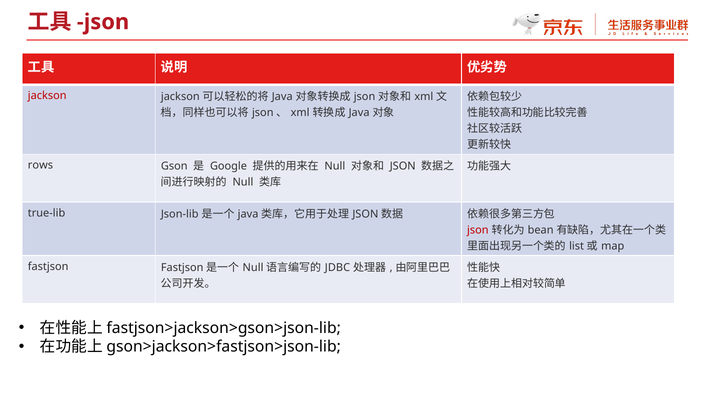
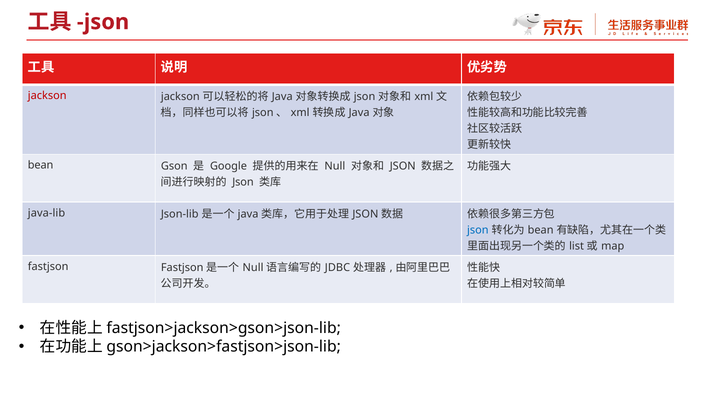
rows: rows -> bean (41, 165)
Null: Null -> Json (243, 182)
true-lib: true-lib -> java-lib (46, 213)
json colour: red -> blue (478, 230)
